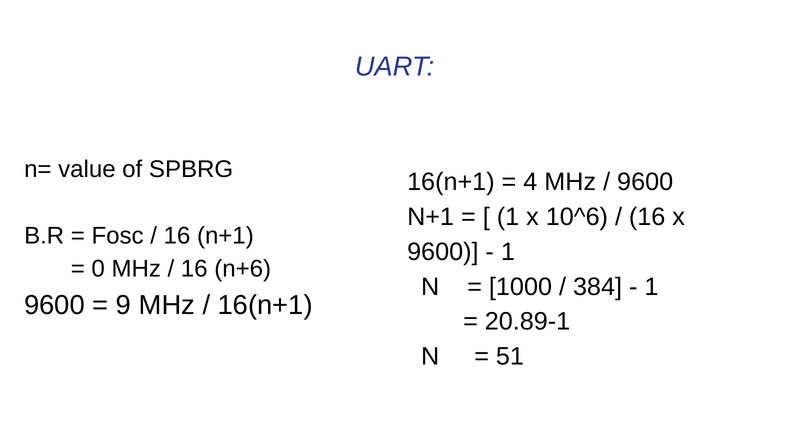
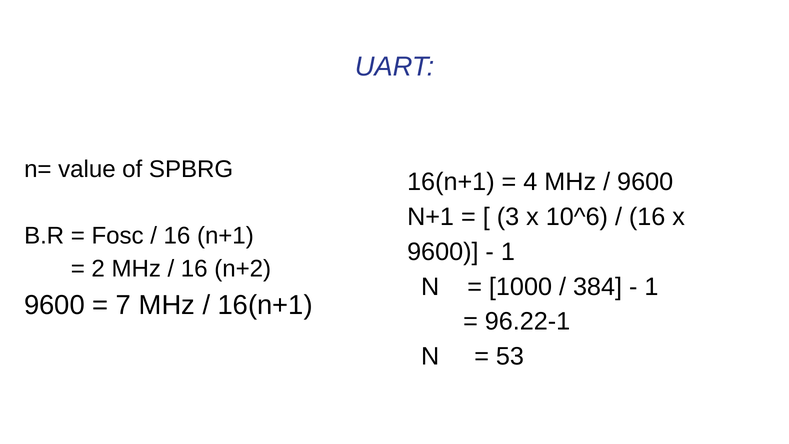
1: 1 -> 3 (508, 217)
0: 0 -> 2 (98, 269)
n+6: n+6 -> n+2 (243, 269)
9: 9 -> 7 (124, 305)
20.89-1: 20.89-1 -> 96.22-1 (528, 321)
51: 51 -> 53 (510, 356)
